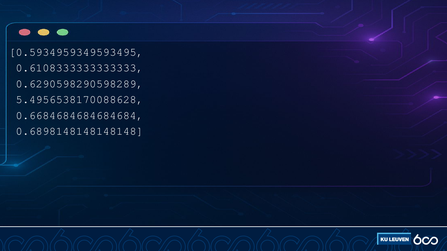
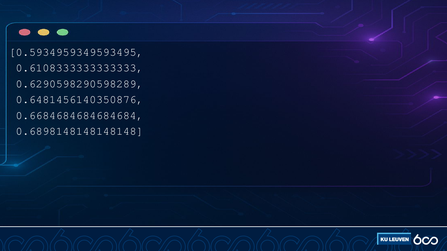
5.4956538170088628: 5.4956538170088628 -> 0.6481456140350876 (79, 100)
